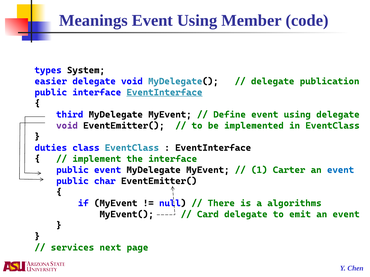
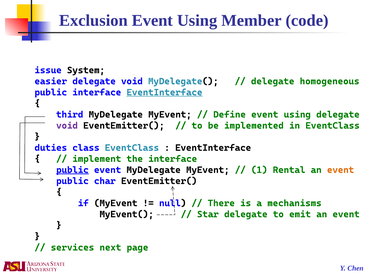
Meanings: Meanings -> Exclusion (93, 21)
types: types -> issue (48, 70)
publication: publication -> homogeneous (330, 81)
public underline: none -> present (72, 170)
Carter: Carter -> Rental (289, 170)
event colour: blue -> orange (341, 170)
algorithms: algorithms -> mechanisms (294, 203)
Card: Card -> Star (208, 215)
